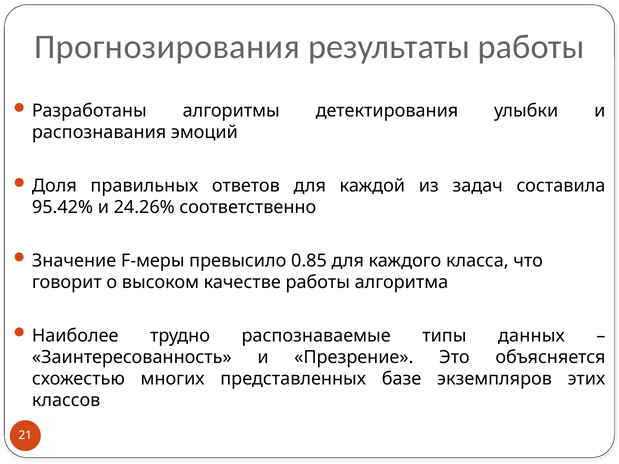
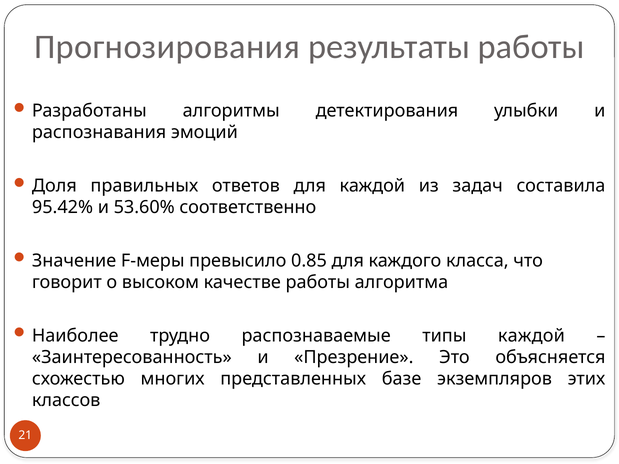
24.26%: 24.26% -> 53.60% (144, 207)
типы данных: данных -> каждой (531, 336)
